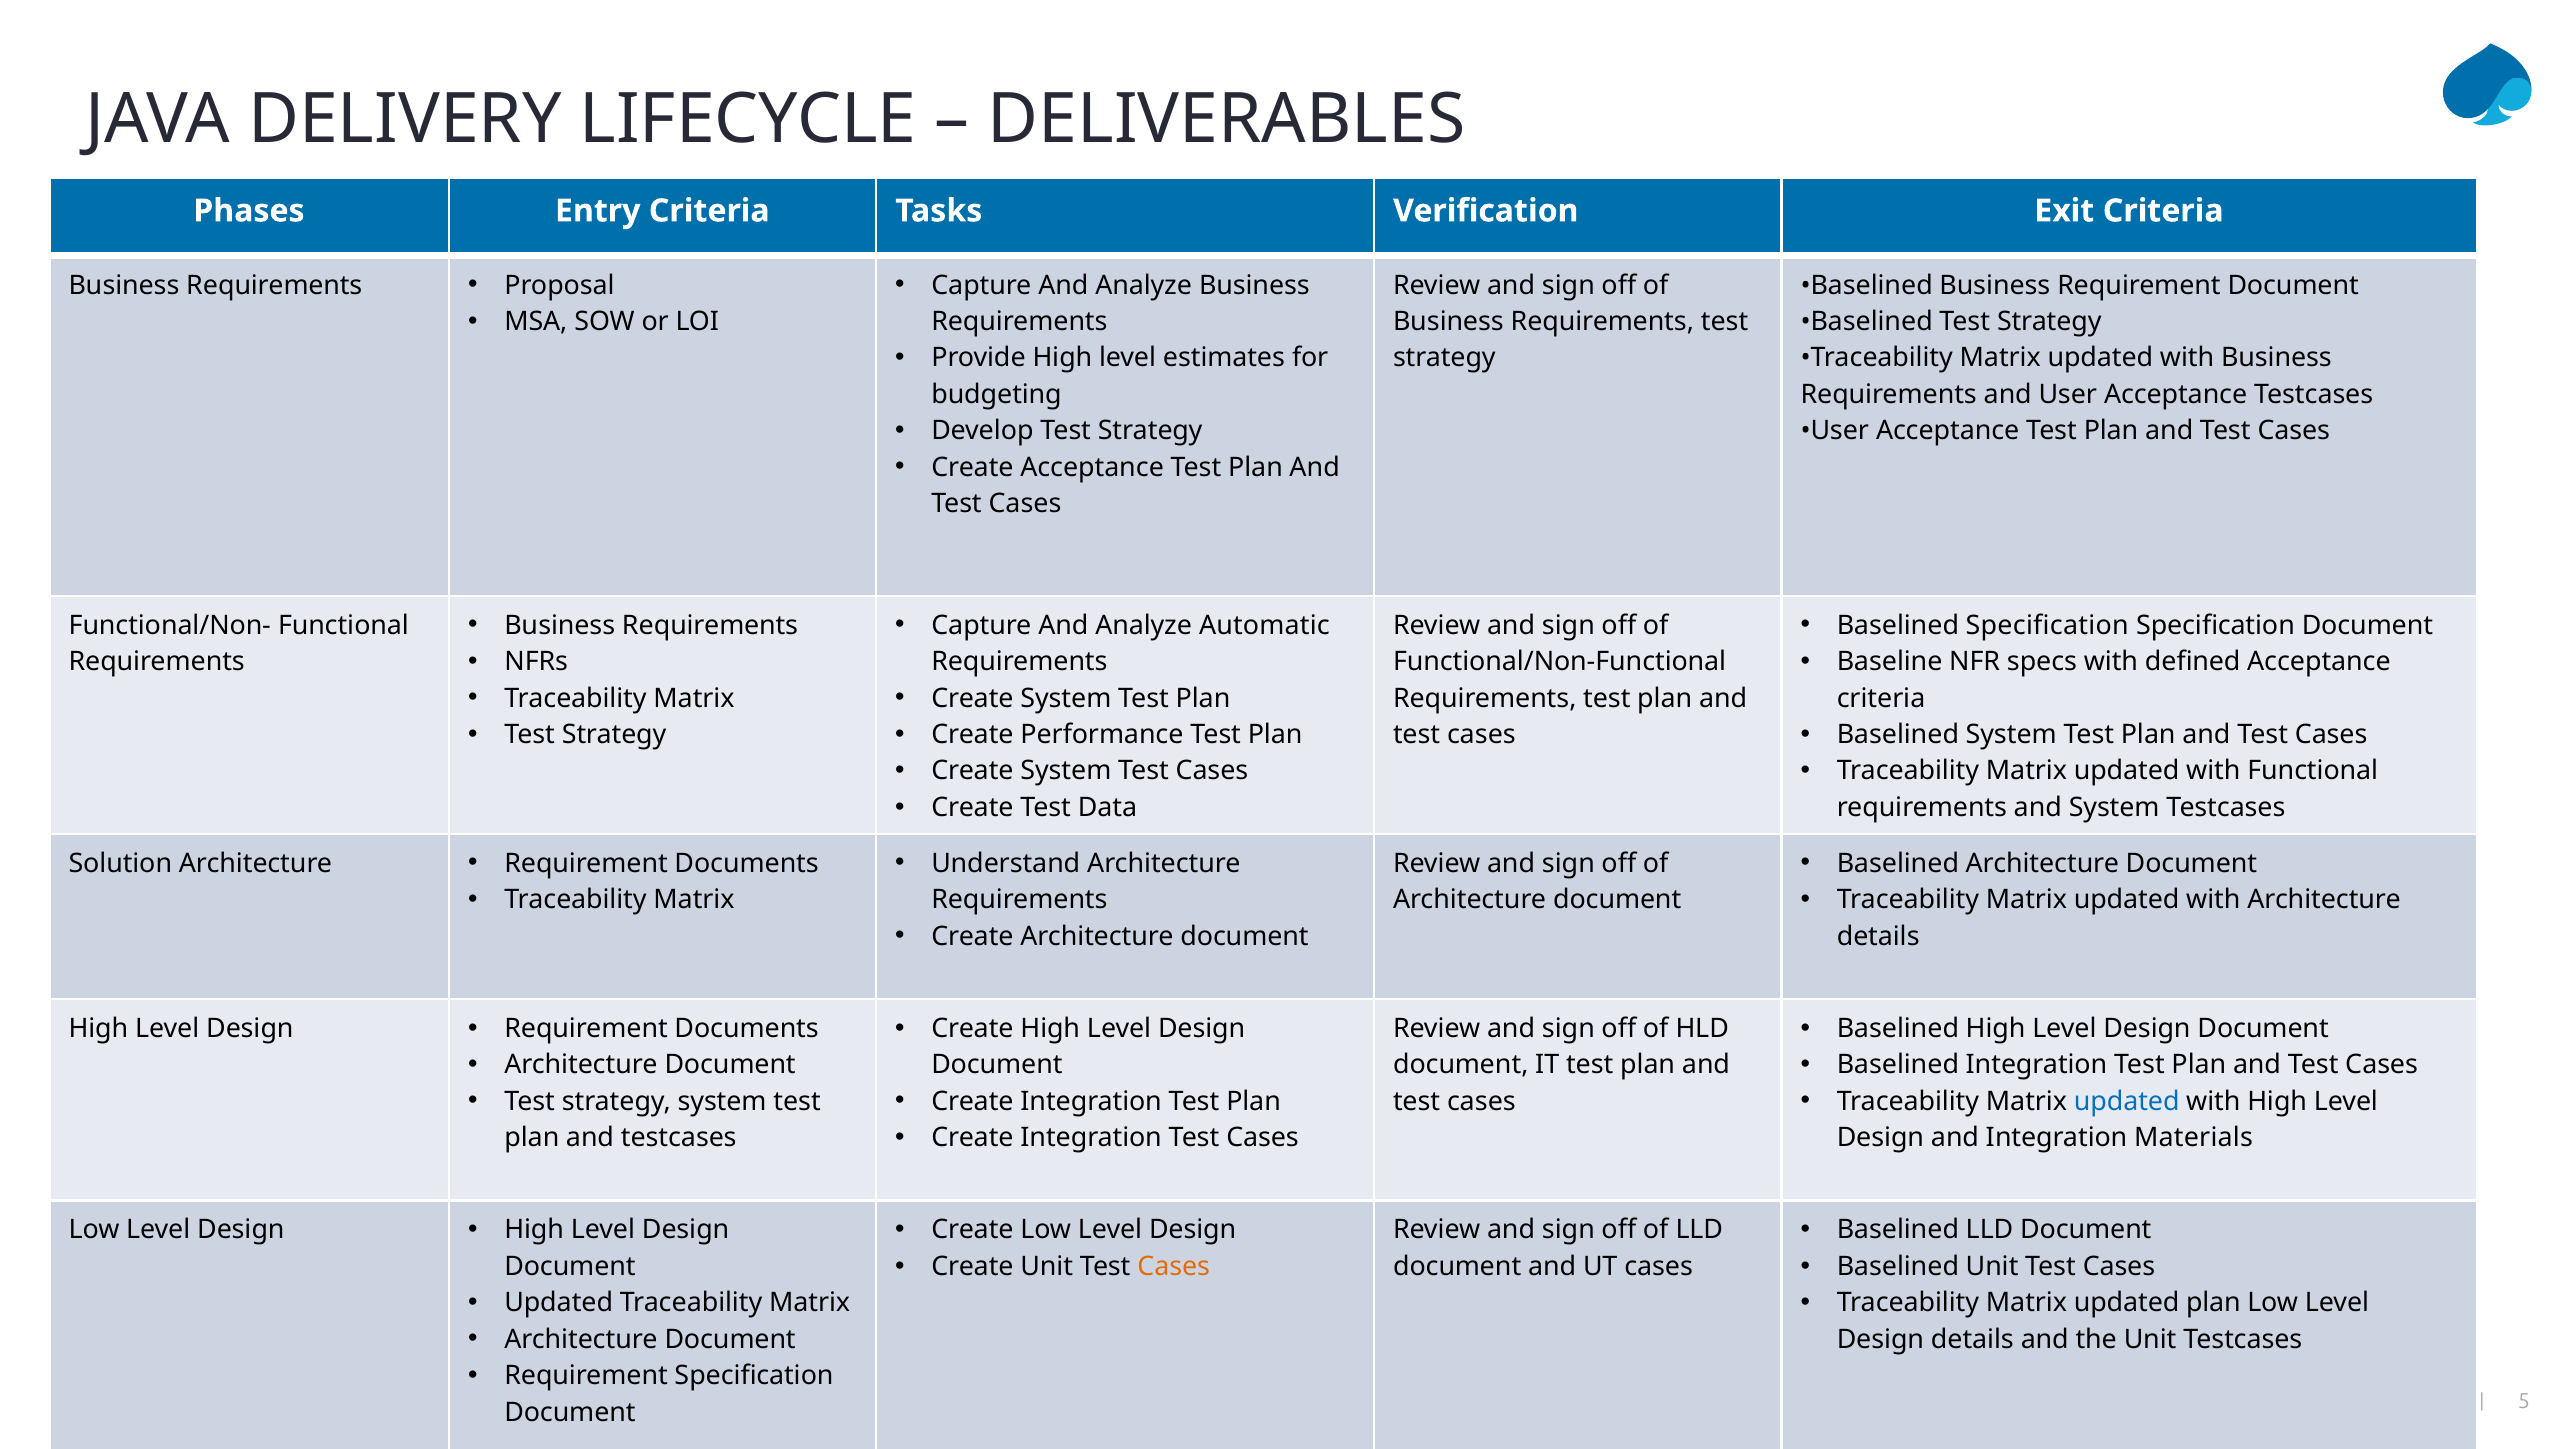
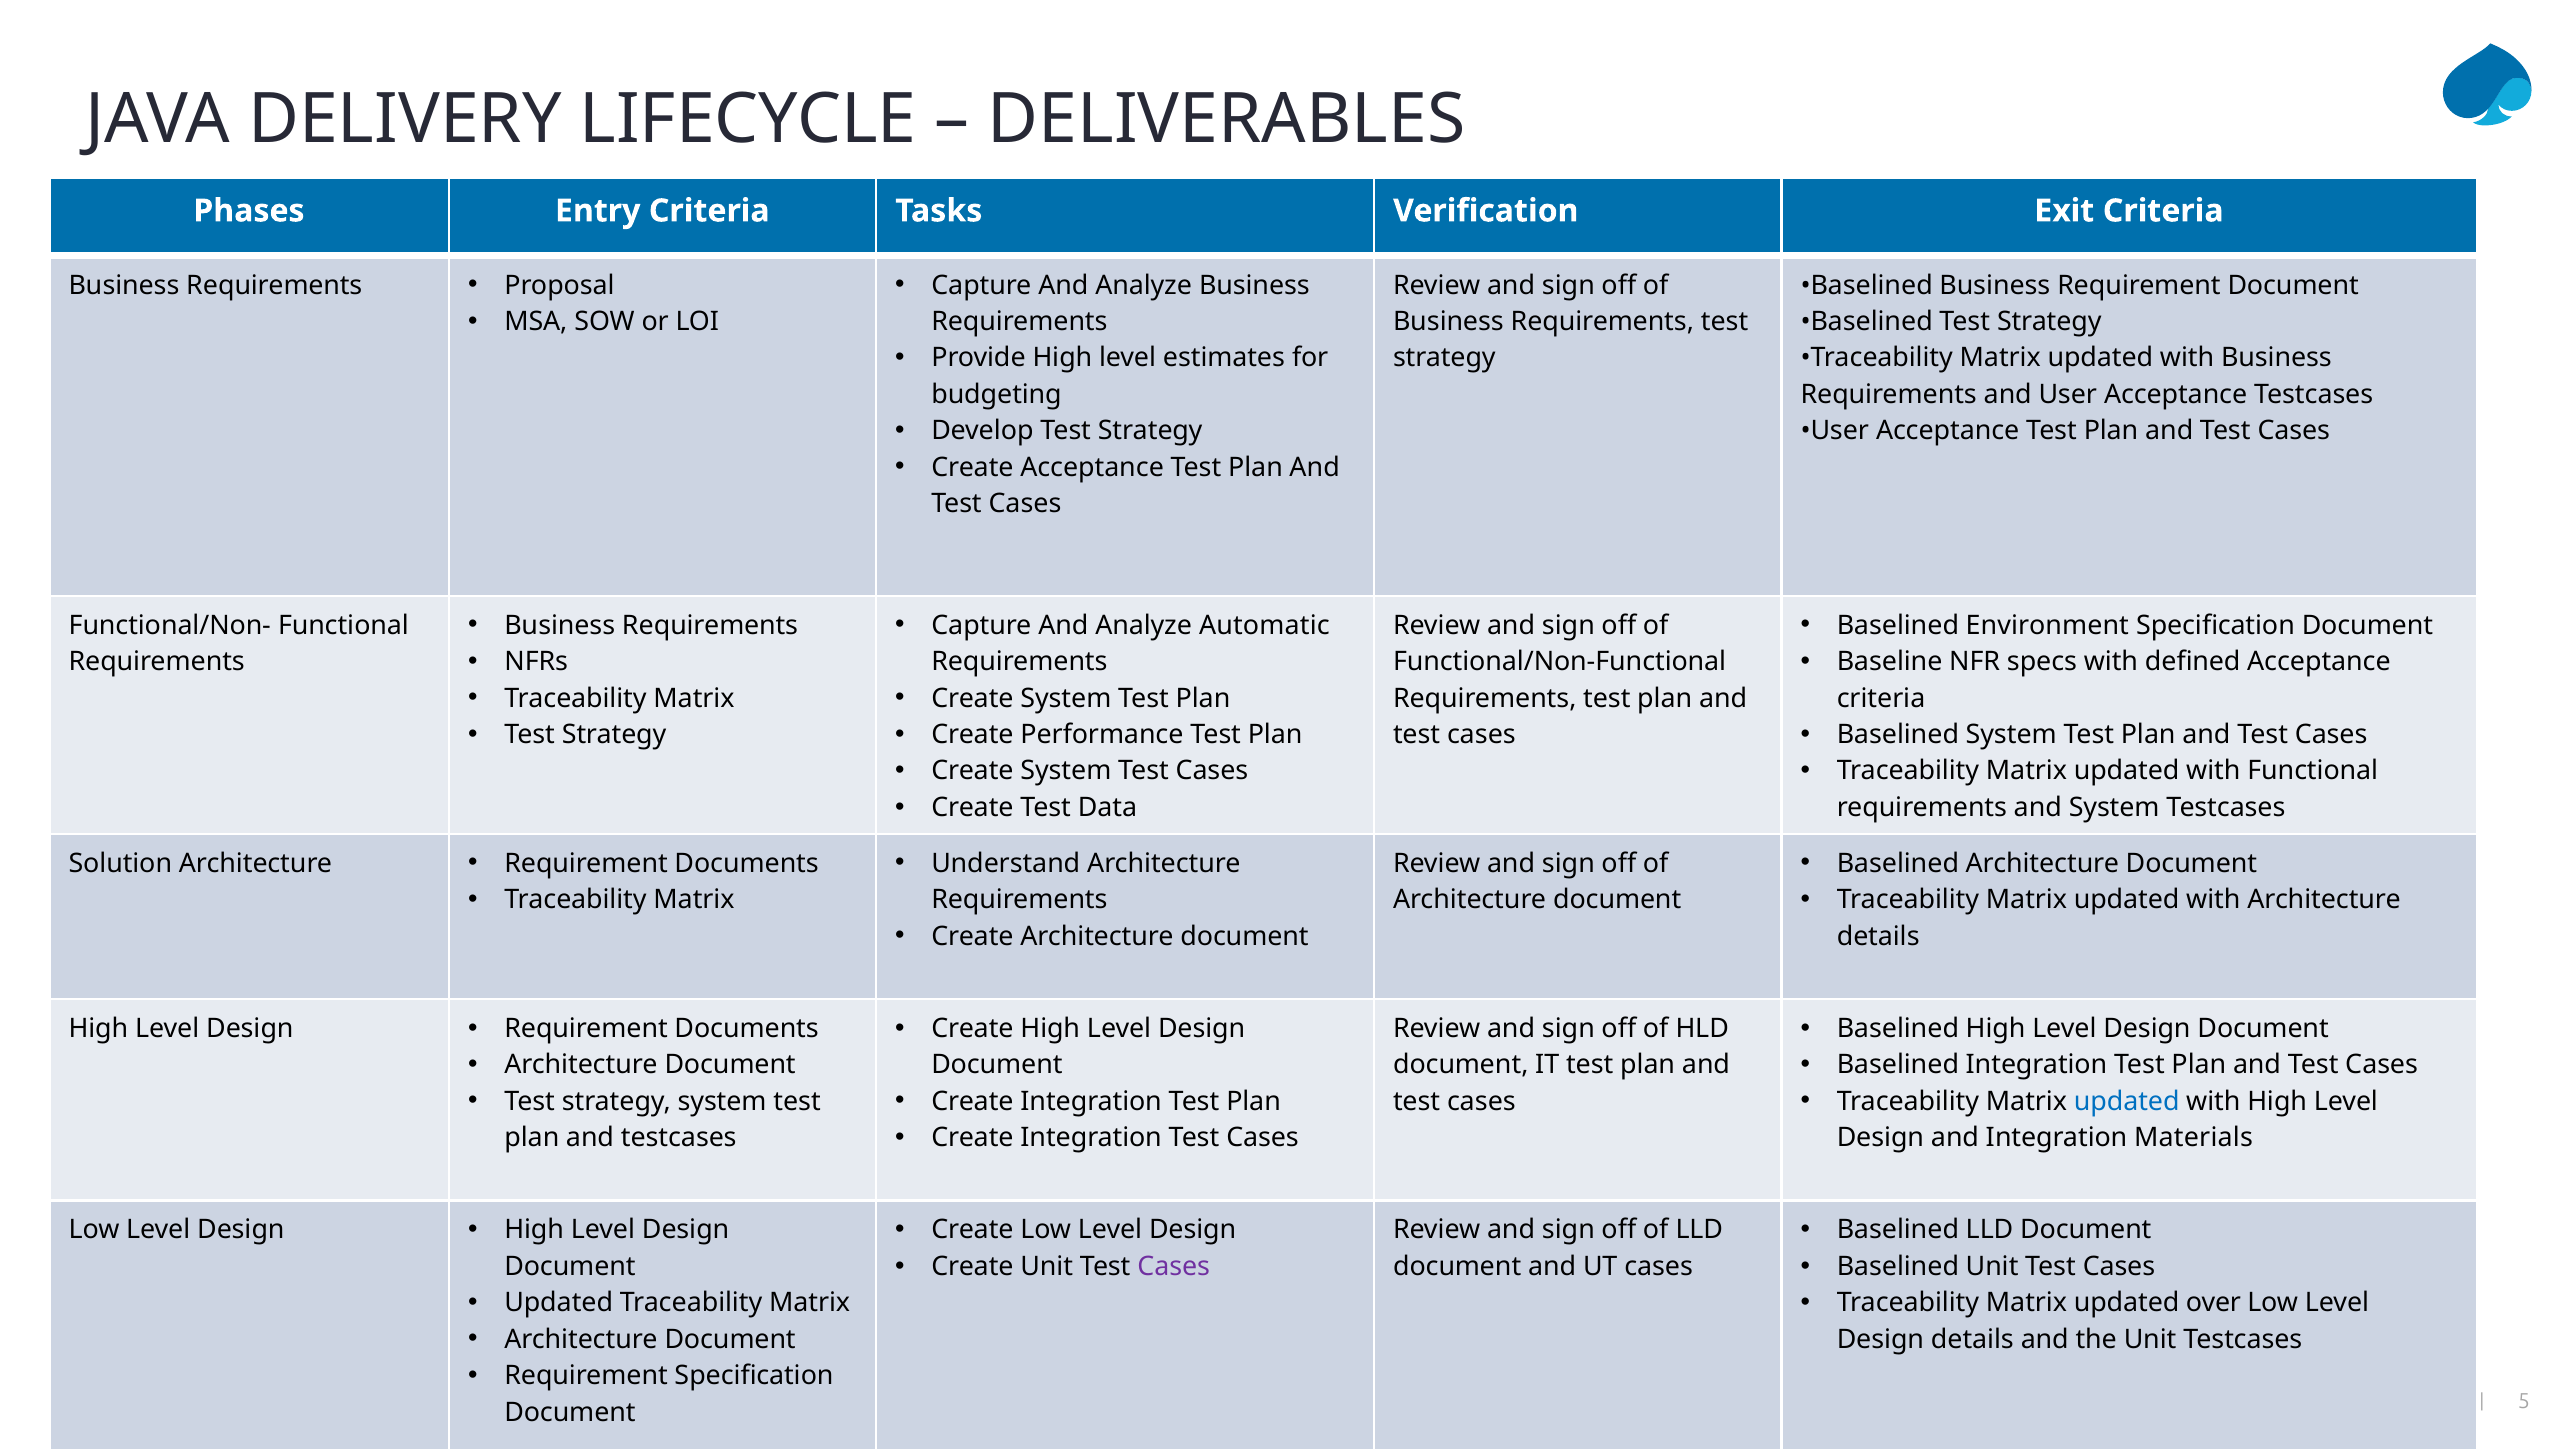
Baselined Specification: Specification -> Environment (2047, 625)
Cases colour: orange -> purple (1174, 1266)
updated plan: plan -> over (2213, 1303)
